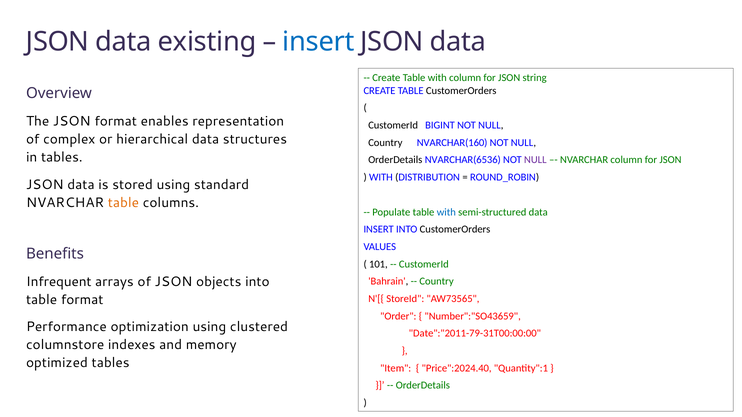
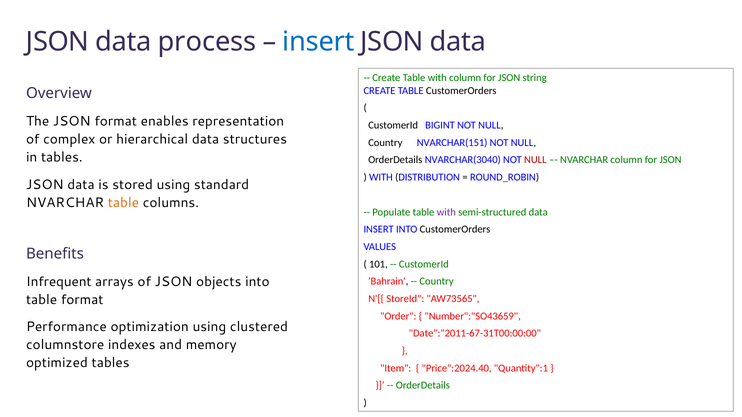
existing: existing -> process (207, 42)
NVARCHAR(160: NVARCHAR(160 -> NVARCHAR(151 (452, 143)
NVARCHAR(6536: NVARCHAR(6536 -> NVARCHAR(3040 (463, 160)
NULL colour: purple -> red (535, 160)
with colour: blue -> purple (446, 212)
Date":"2011-79-31T00:00:00: Date":"2011-79-31T00:00:00 -> Date":"2011-67-31T00:00:00 (475, 334)
